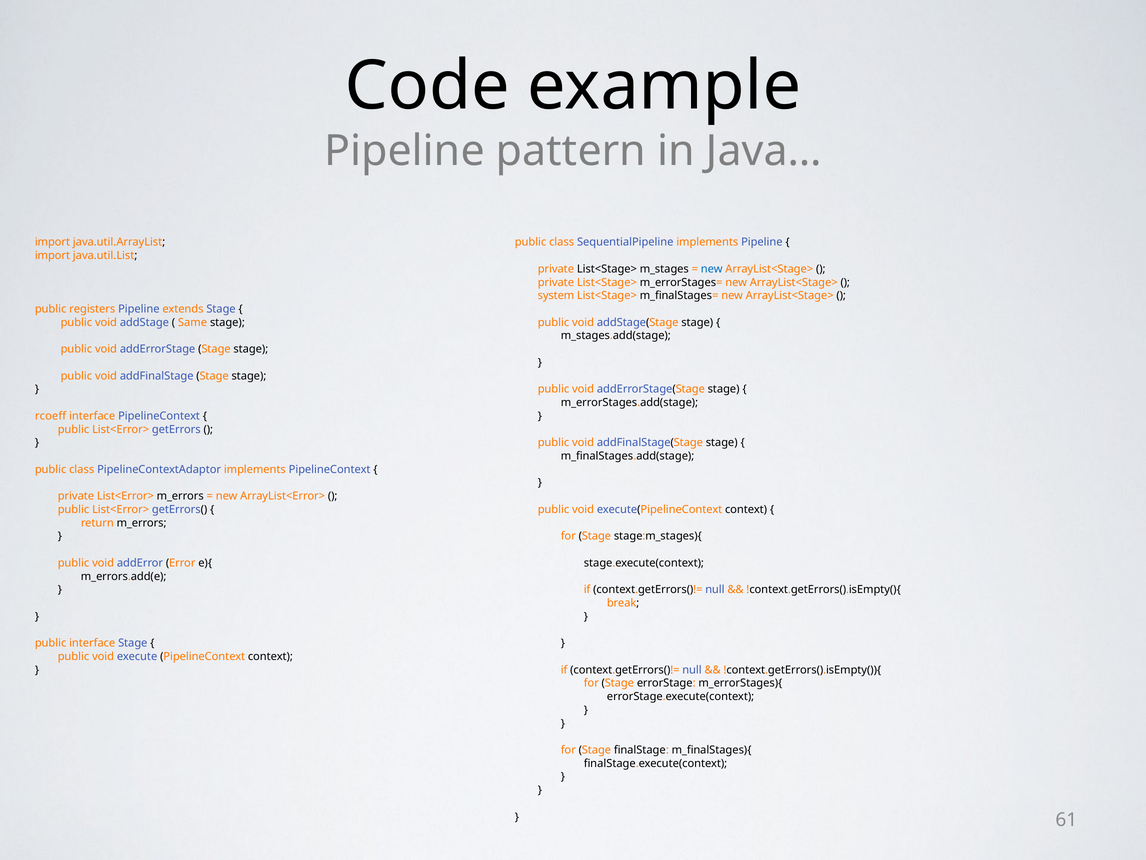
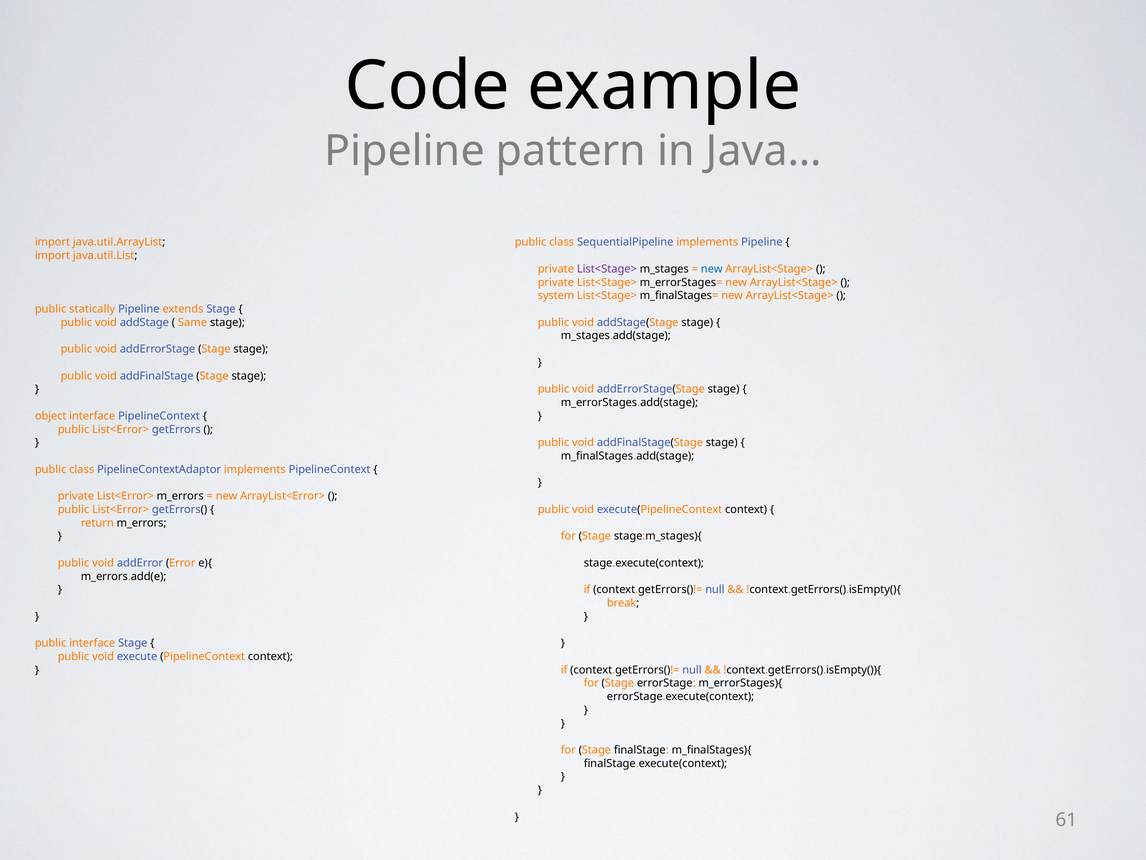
List<Stage> colour: black -> purple (607, 269)
registers: registers -> statically (92, 309)
rcoeff: rcoeff -> object (51, 416)
